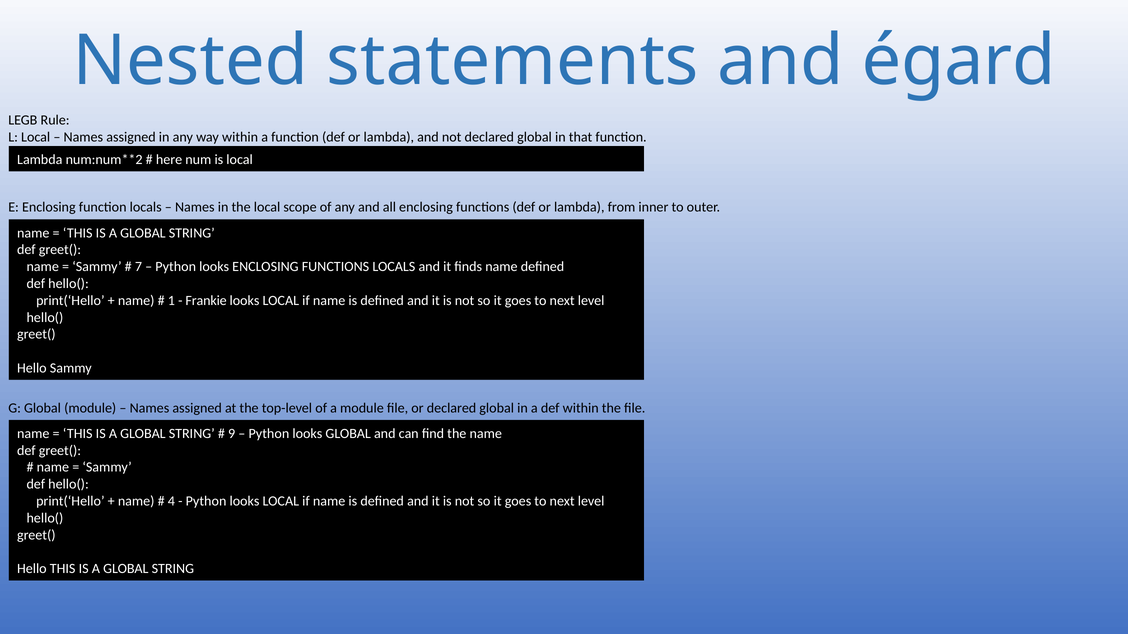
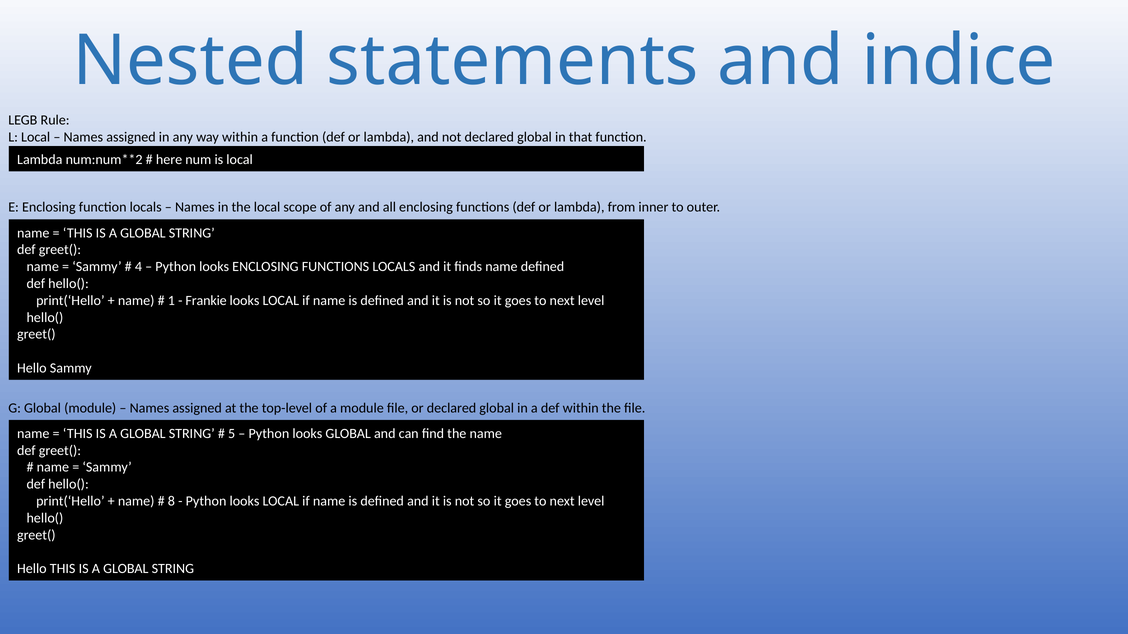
égard: égard -> indice (959, 61)
7: 7 -> 4 (138, 267)
9: 9 -> 5 (232, 434)
4: 4 -> 8 (171, 502)
